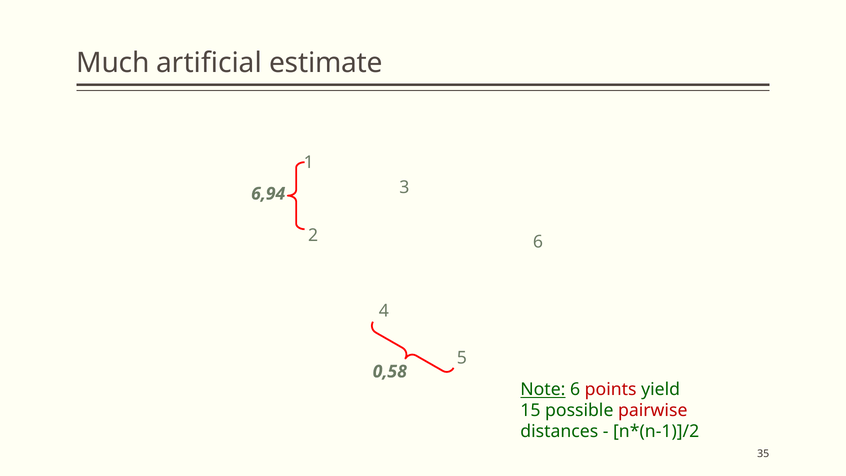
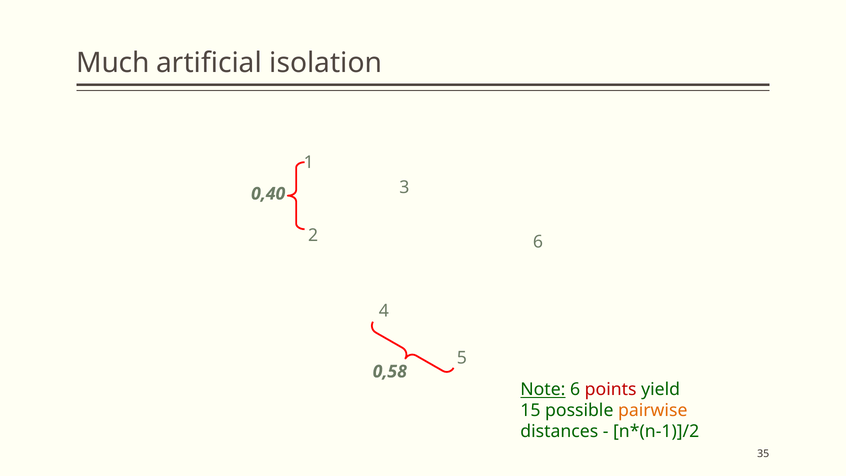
estimate: estimate -> isolation (326, 63)
6,94: 6,94 -> 0,40 (268, 194)
pairwise colour: red -> orange (653, 410)
